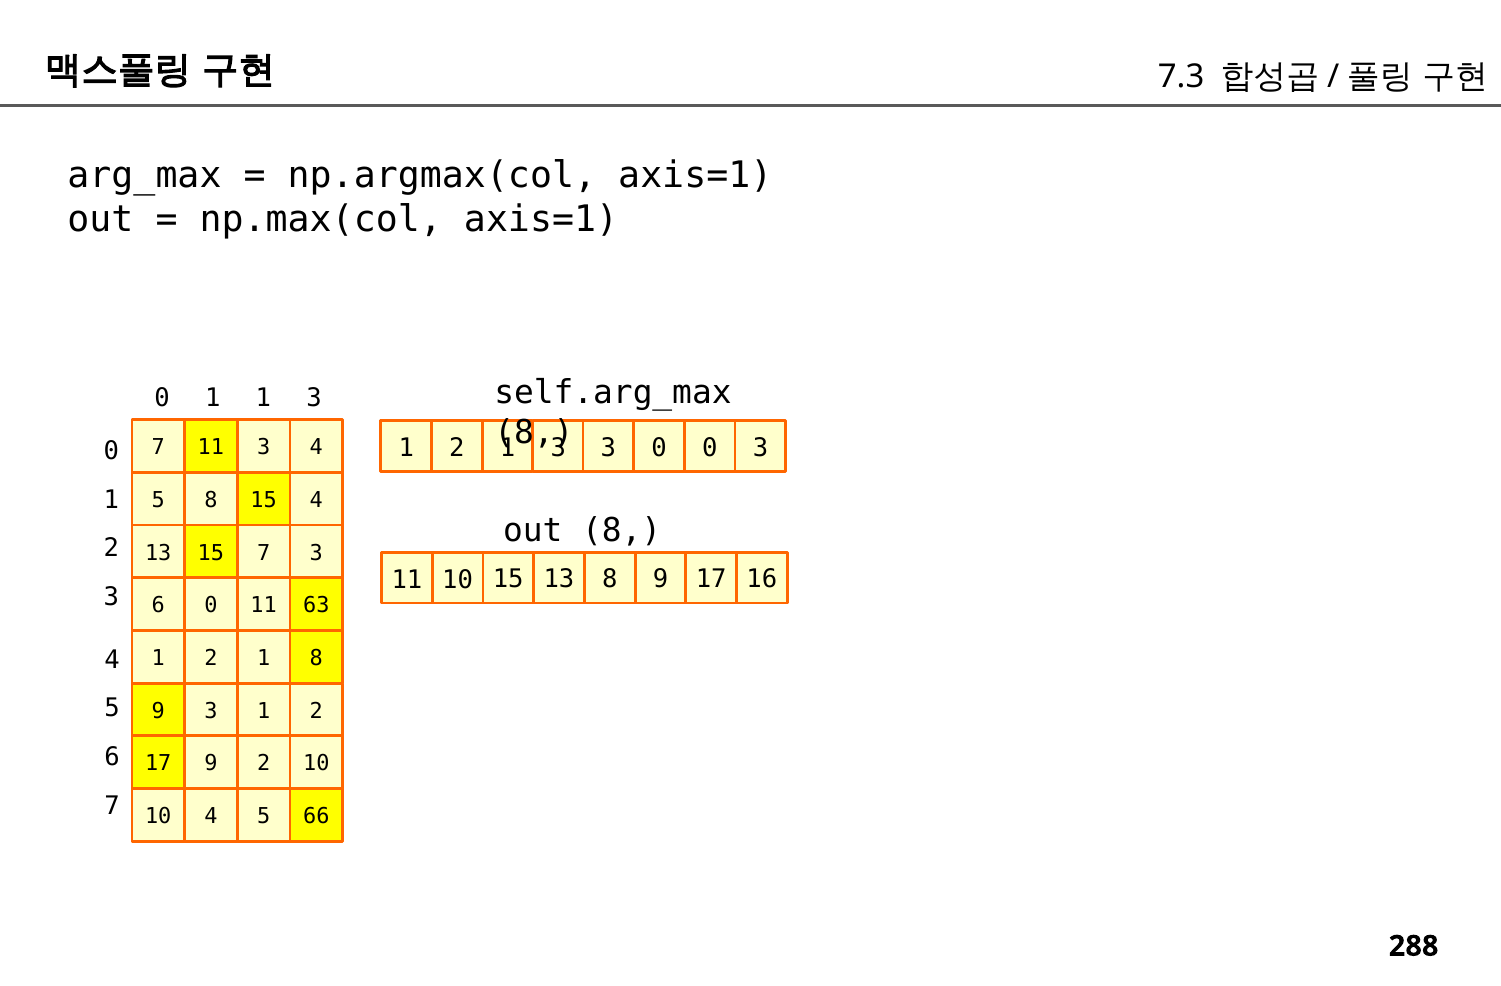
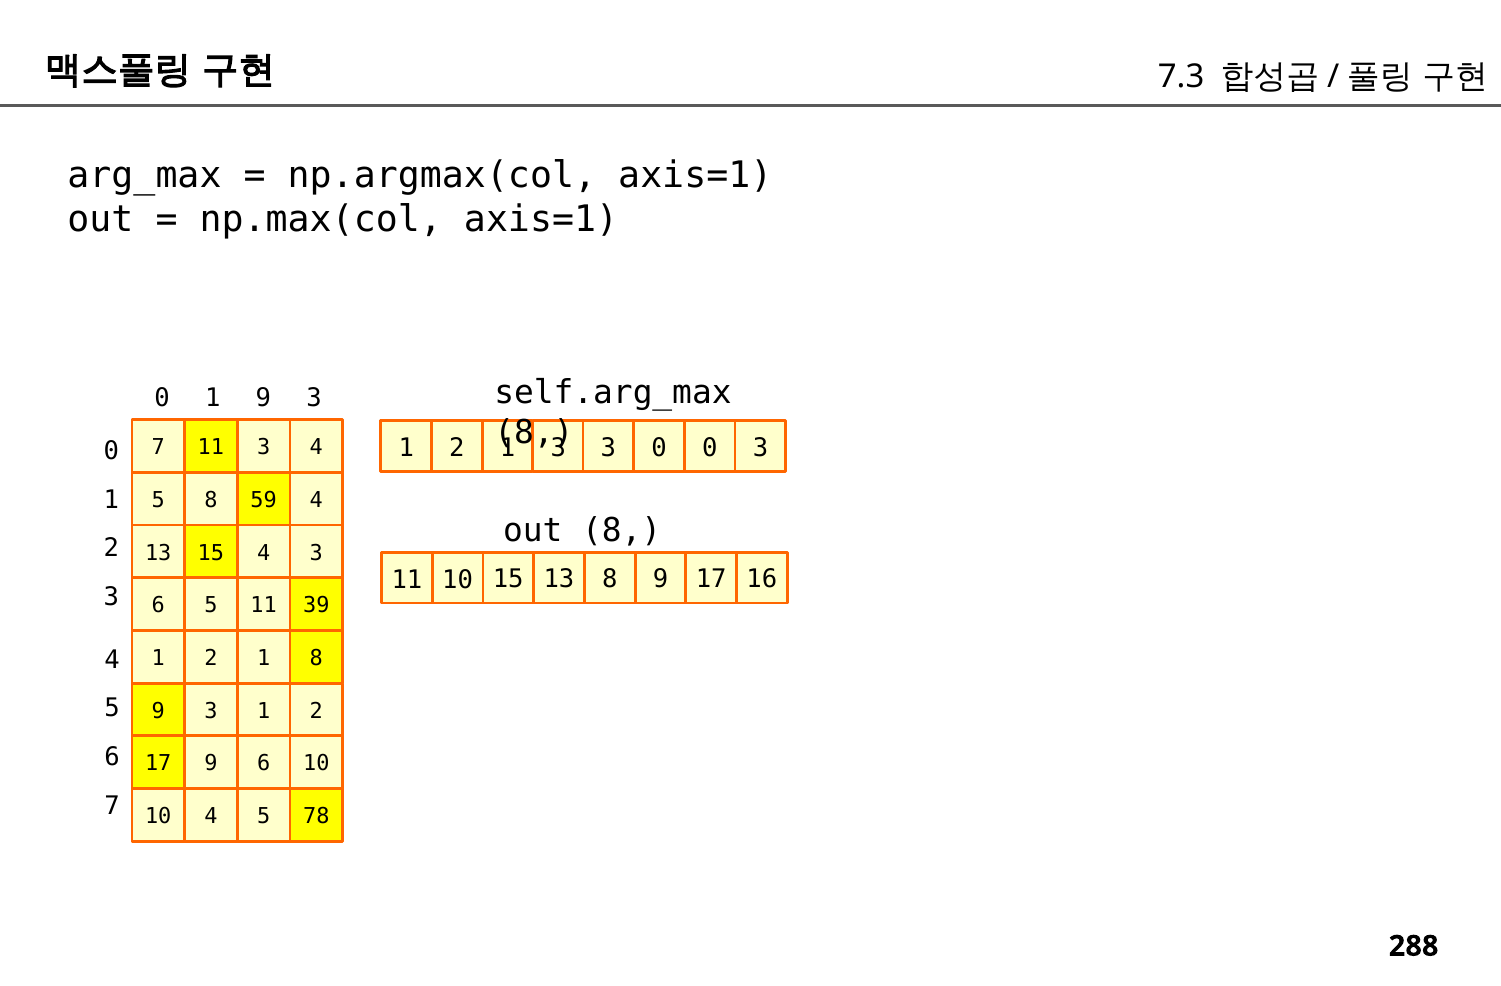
1 1: 1 -> 9 (263, 398)
8 15: 15 -> 59 (264, 500)
15 7: 7 -> 4 (264, 553)
6 0: 0 -> 5 (211, 606)
63: 63 -> 39 (316, 606)
9 2: 2 -> 6 (264, 764)
66: 66 -> 78 (316, 816)
